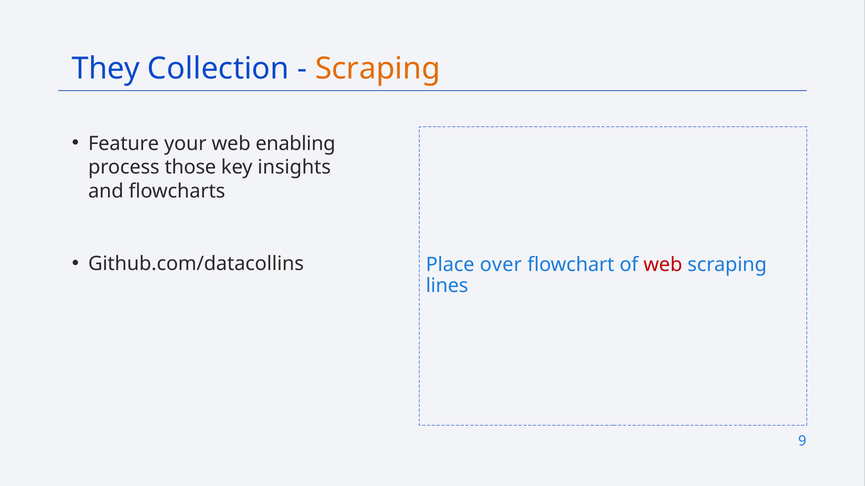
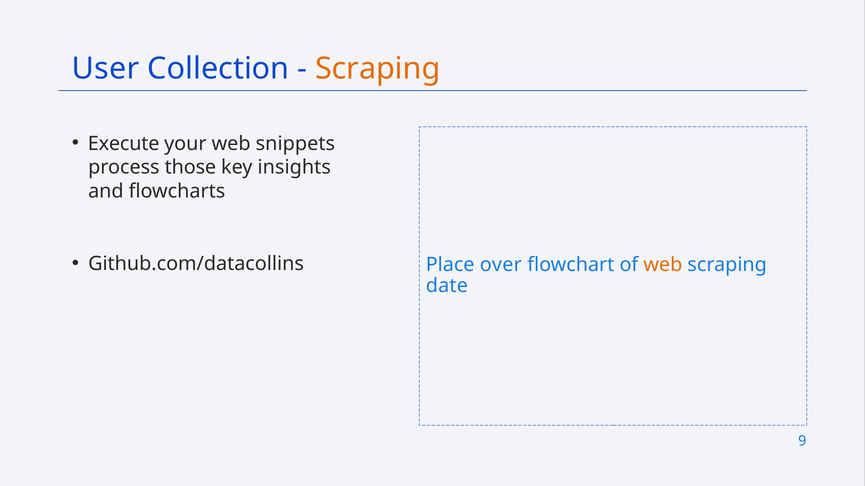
They: They -> User (106, 69)
Feature: Feature -> Execute (124, 144)
enabling: enabling -> snippets (295, 144)
web colour: red -> orange (663, 265)
lines: lines -> date (447, 286)
